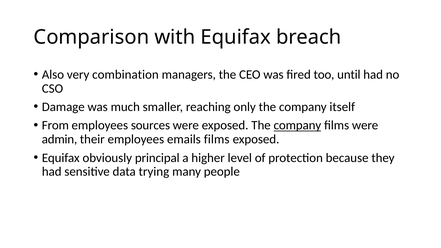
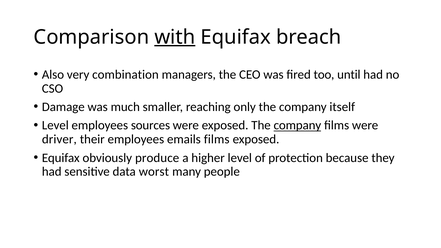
with underline: none -> present (175, 37)
From: From -> Level (55, 125)
admin: admin -> driver (59, 139)
principal: principal -> produce (157, 158)
trying: trying -> worst (154, 172)
